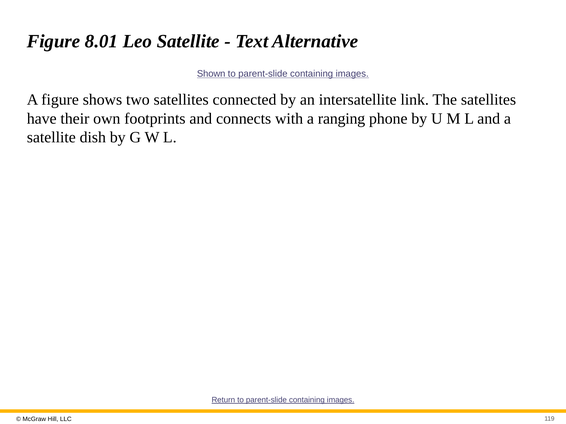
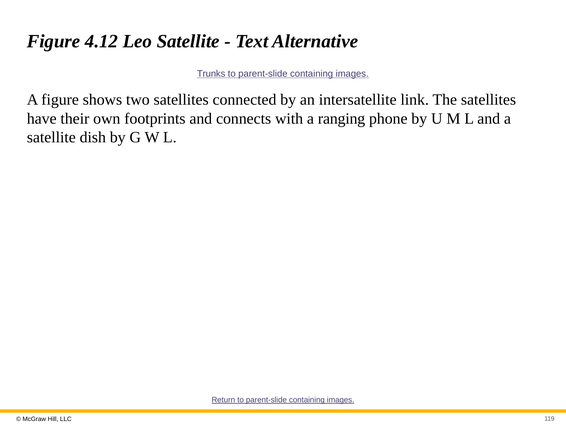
8.01: 8.01 -> 4.12 (102, 41)
Shown: Shown -> Trunks (211, 74)
